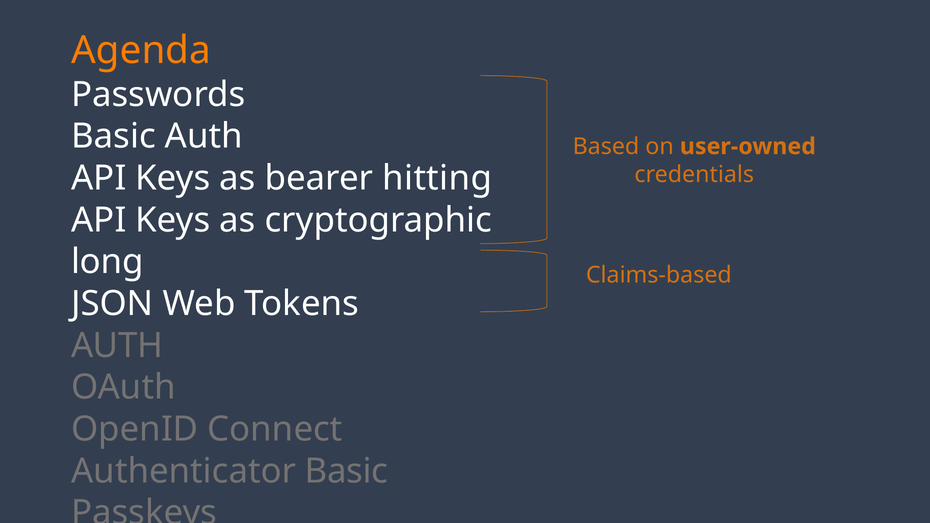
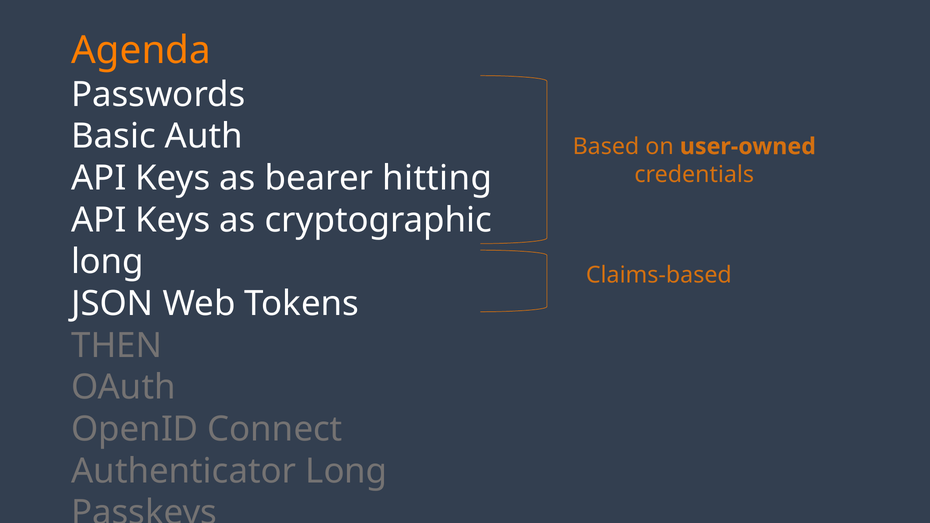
AUTH: AUTH -> THEN (117, 346)
Authenticator Basic: Basic -> Long (346, 471)
